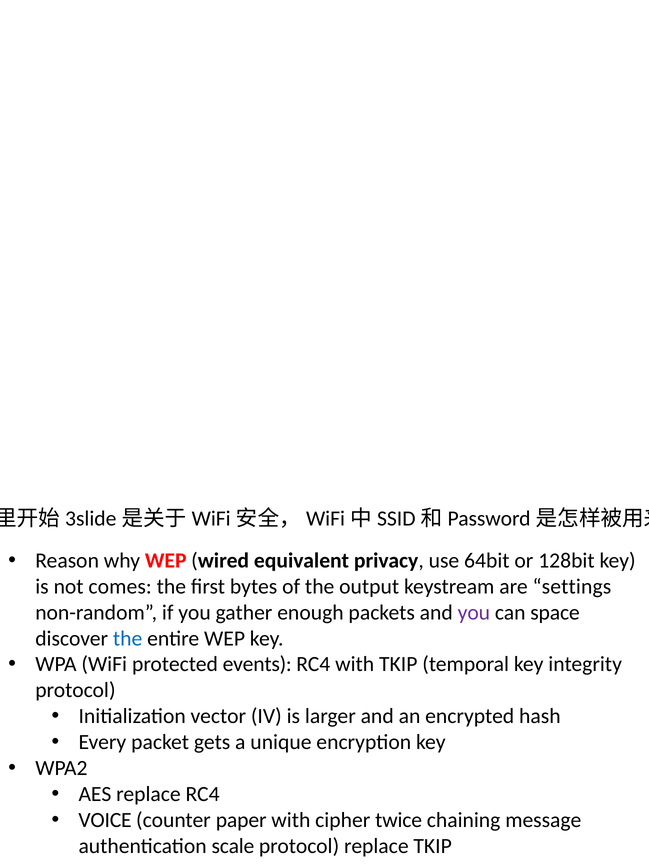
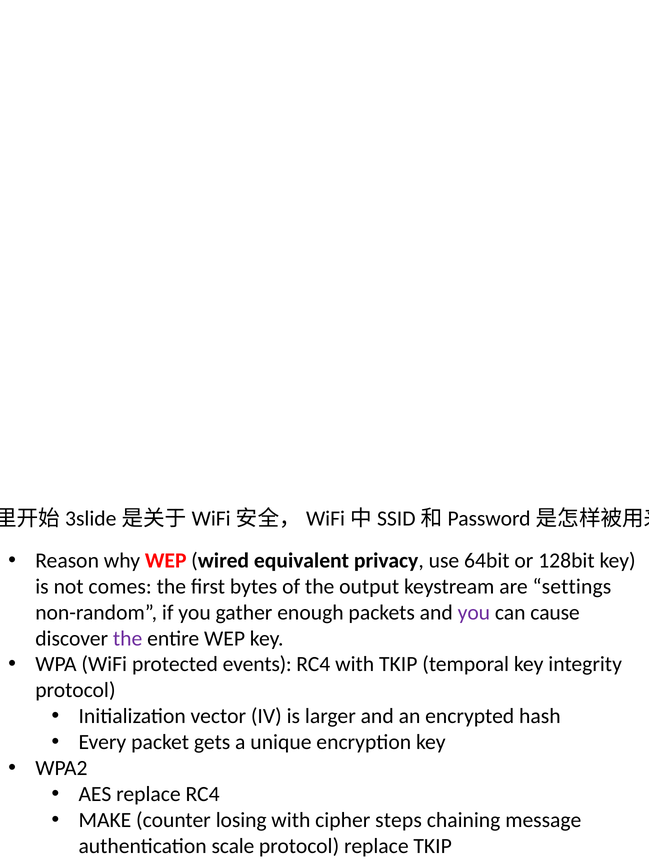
space: space -> cause (555, 613)
the colour: blue -> purple (128, 639)
VOICE: VOICE -> MAKE (105, 820)
paper: paper -> losing (241, 820)
twice: twice -> steps (399, 820)
